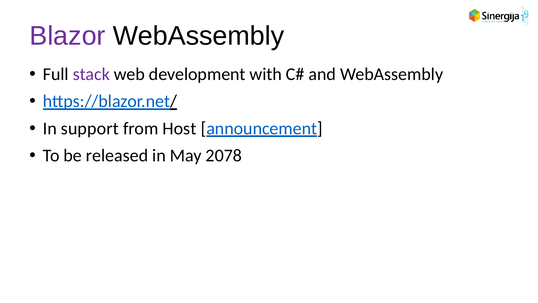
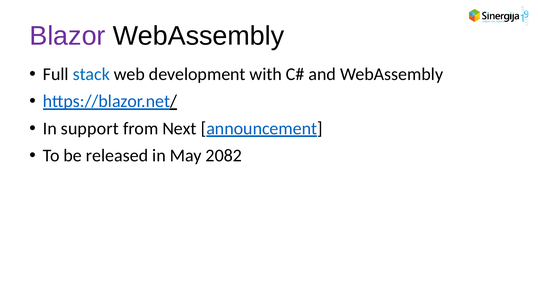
stack colour: purple -> blue (91, 74)
Host: Host -> Next (179, 128)
2078: 2078 -> 2082 (224, 155)
